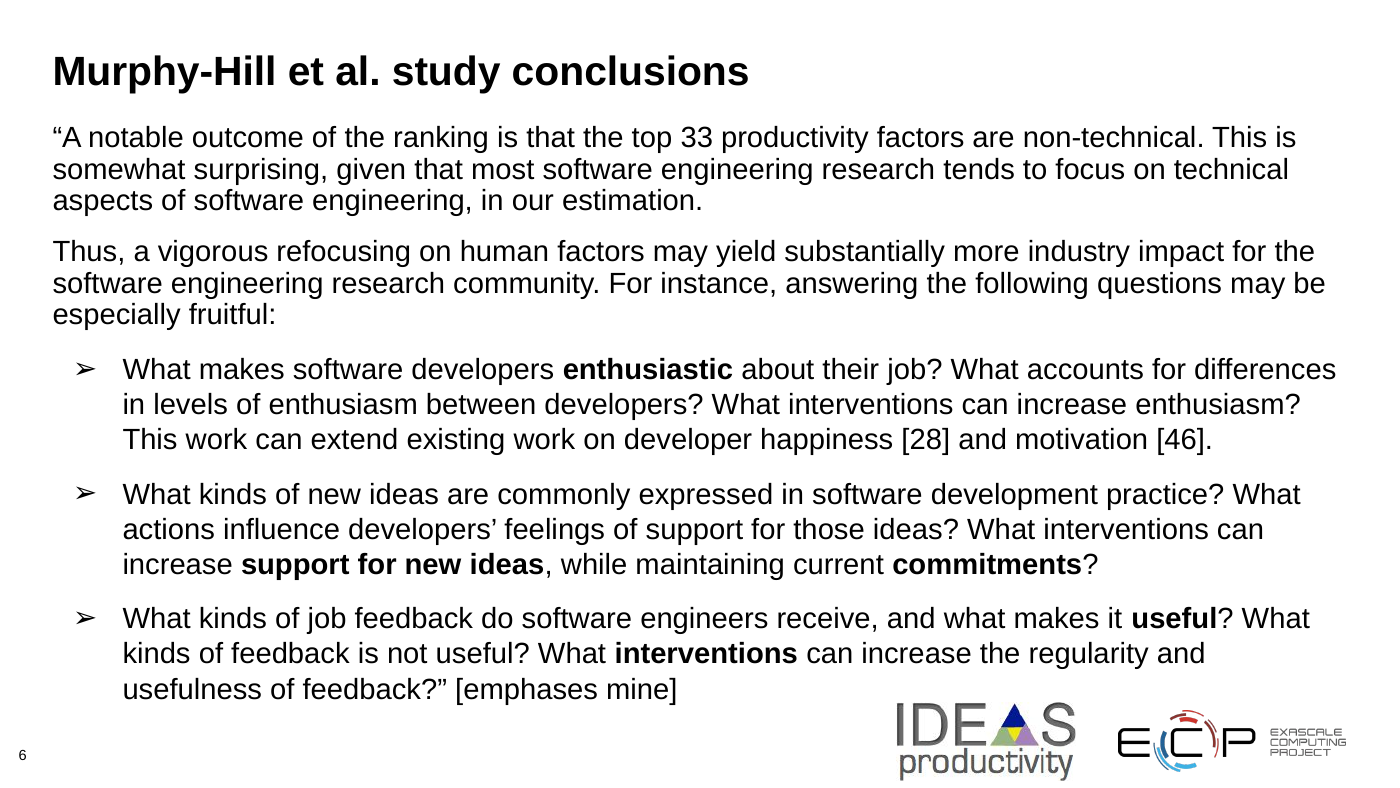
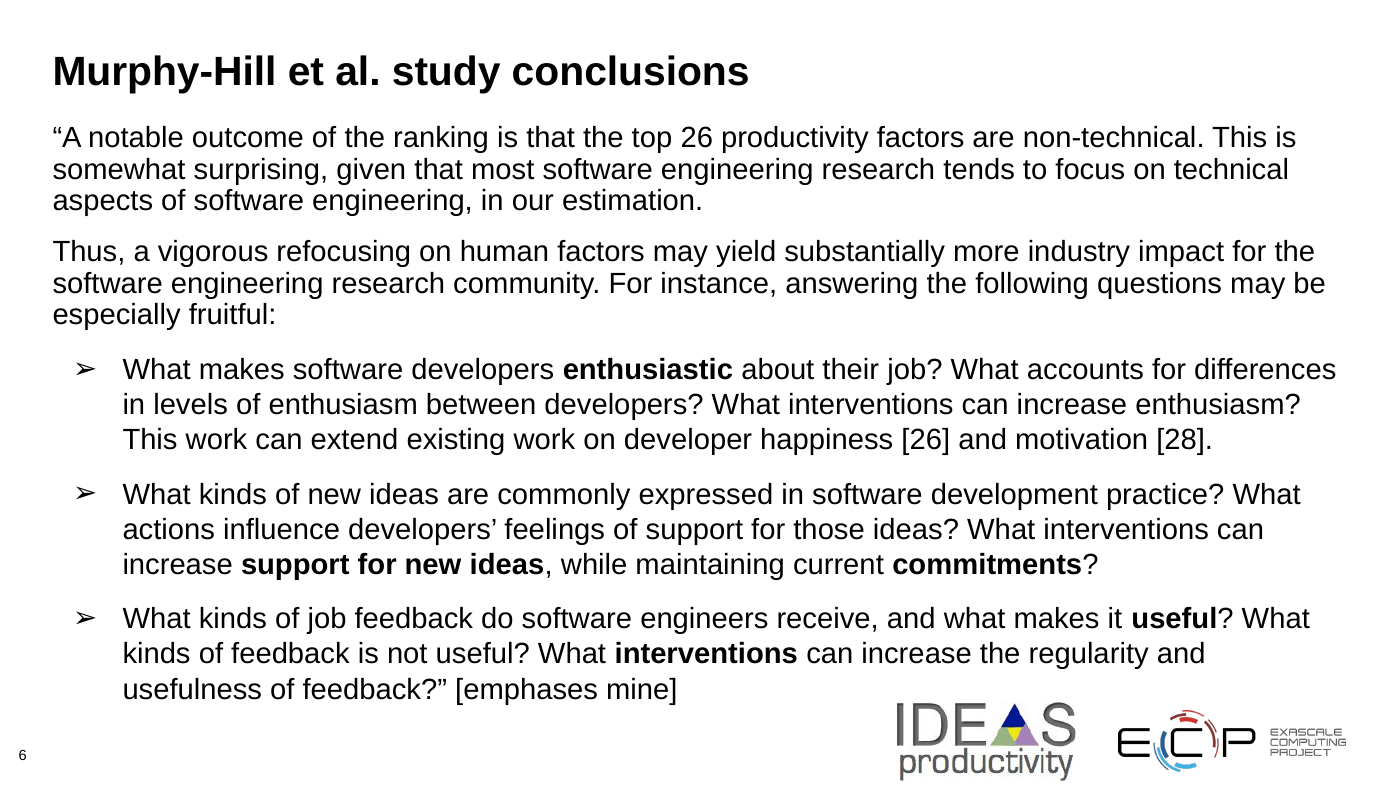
top 33: 33 -> 26 (697, 138)
happiness 28: 28 -> 26 (926, 440)
46: 46 -> 28 (1185, 440)
